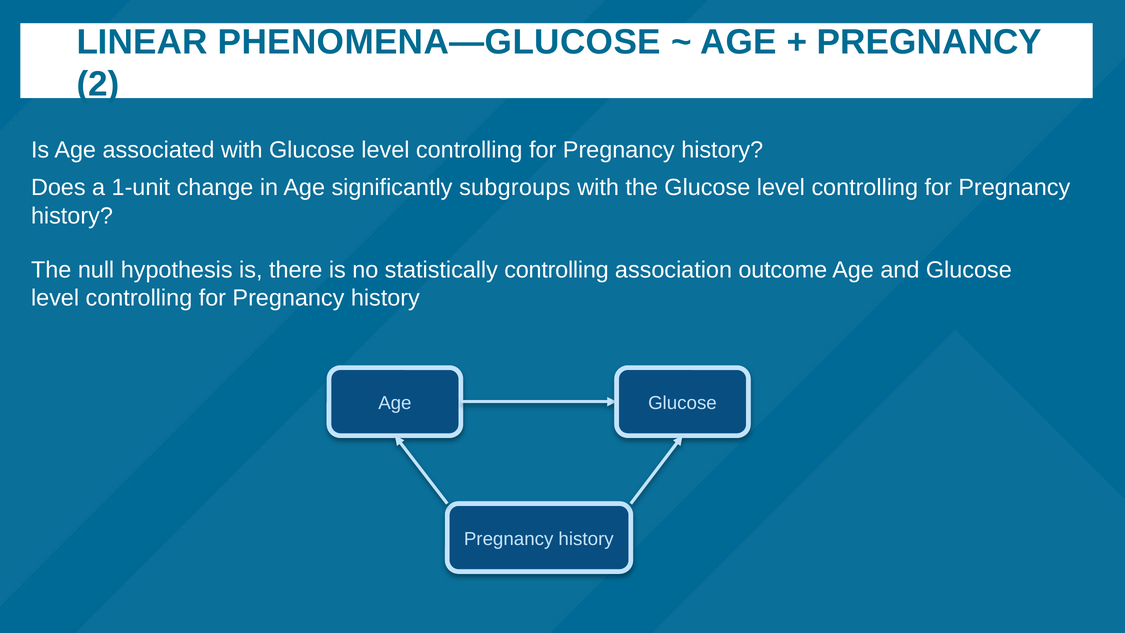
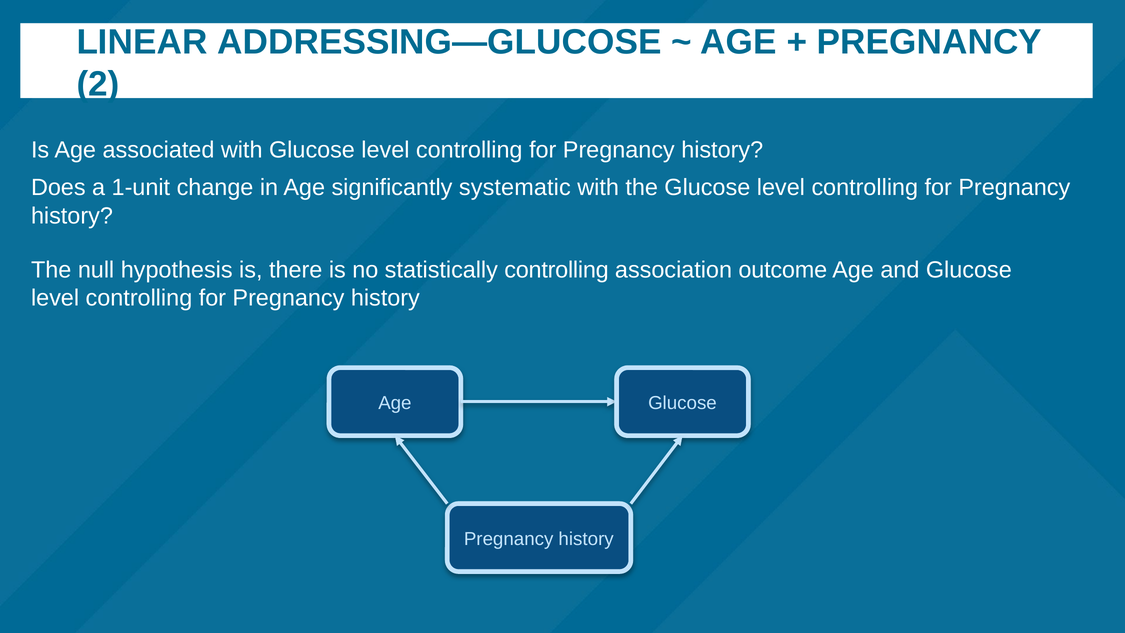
PHENOMENA—GLUCOSE: PHENOMENA—GLUCOSE -> ADDRESSING—GLUCOSE (439, 42)
subgroups: subgroups -> systematic (515, 188)
